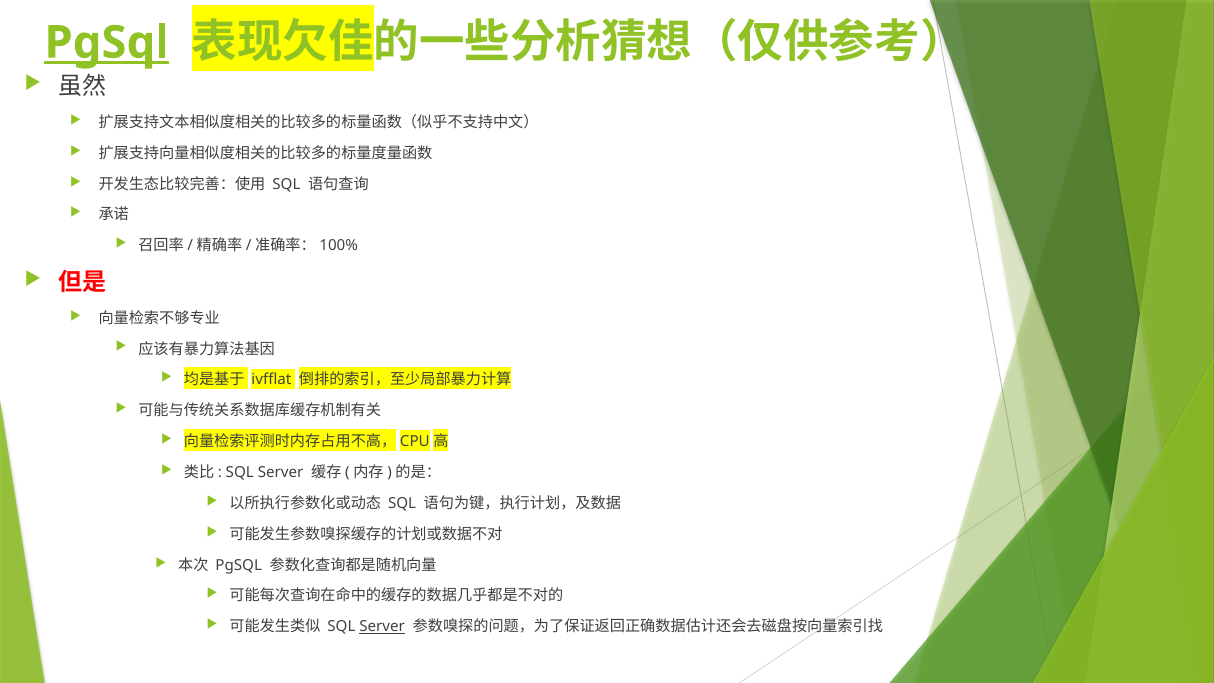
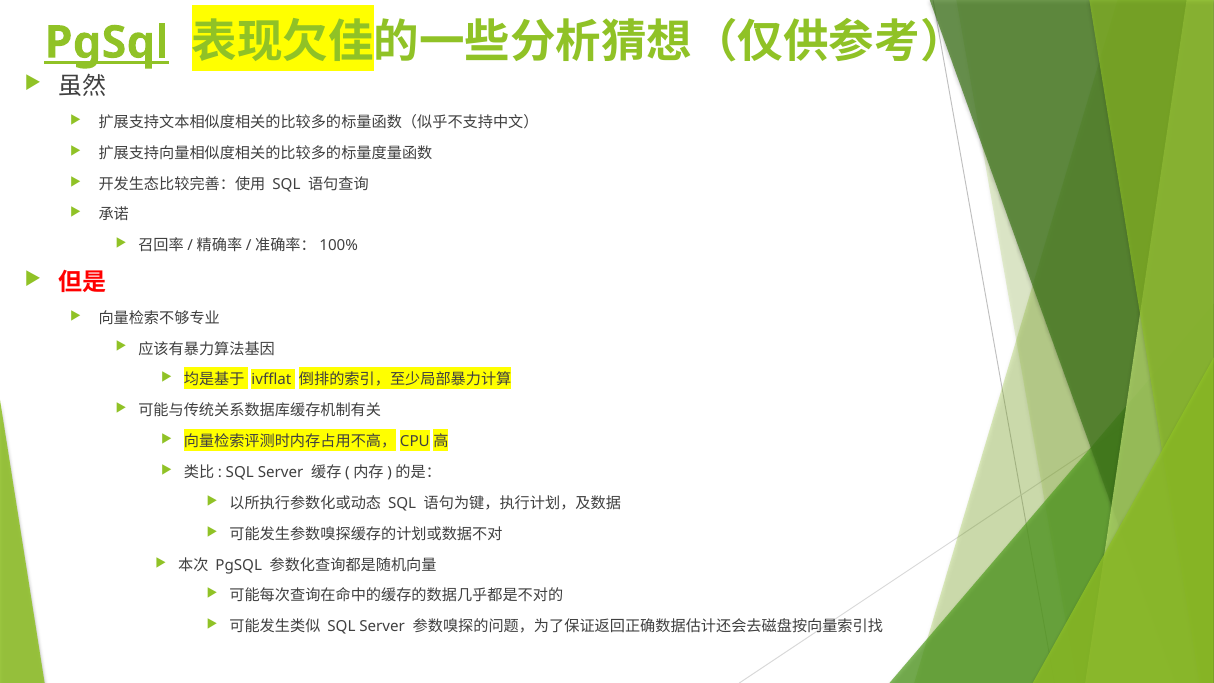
Server underline: present -> none (382, 627)
